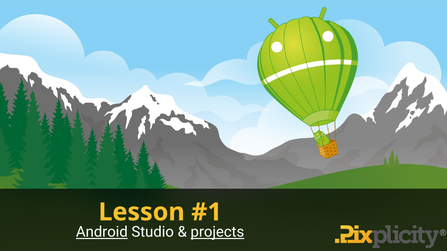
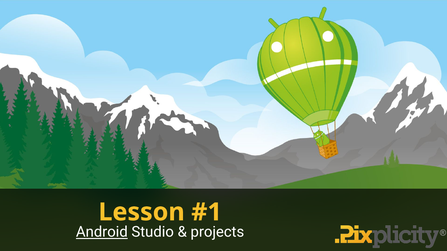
projects underline: present -> none (217, 232)
